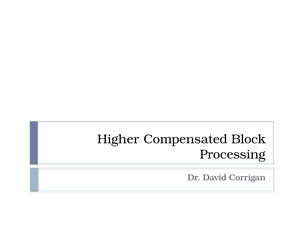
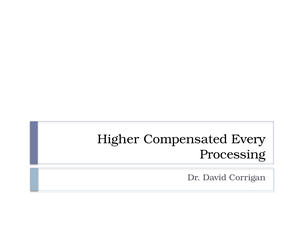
Block: Block -> Every (249, 139)
